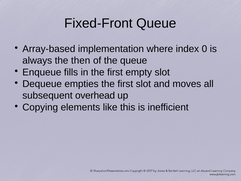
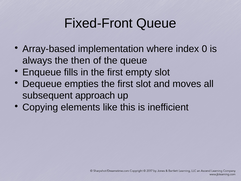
overhead: overhead -> approach (95, 95)
